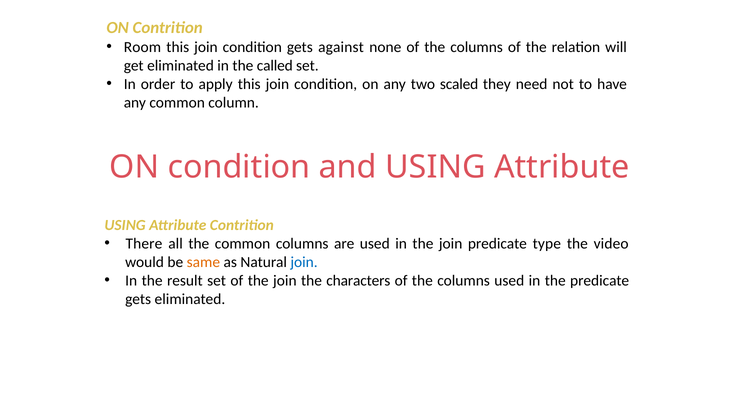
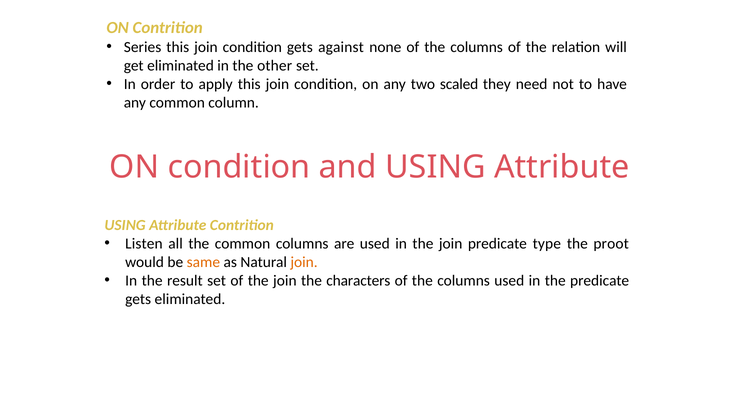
Room: Room -> Series (143, 47)
called: called -> other (275, 66)
There: There -> Listen (144, 244)
video: video -> proot (611, 244)
join colour: blue -> orange (304, 263)
